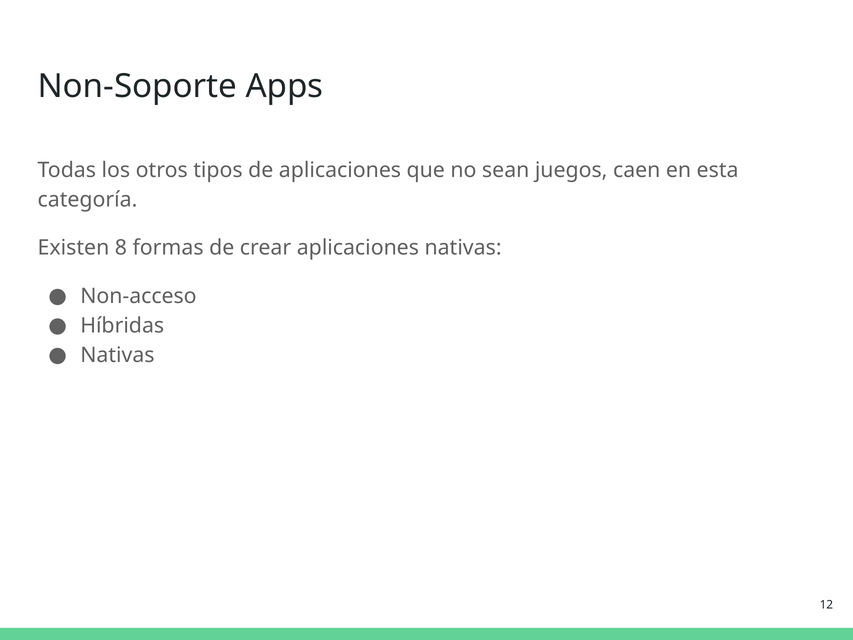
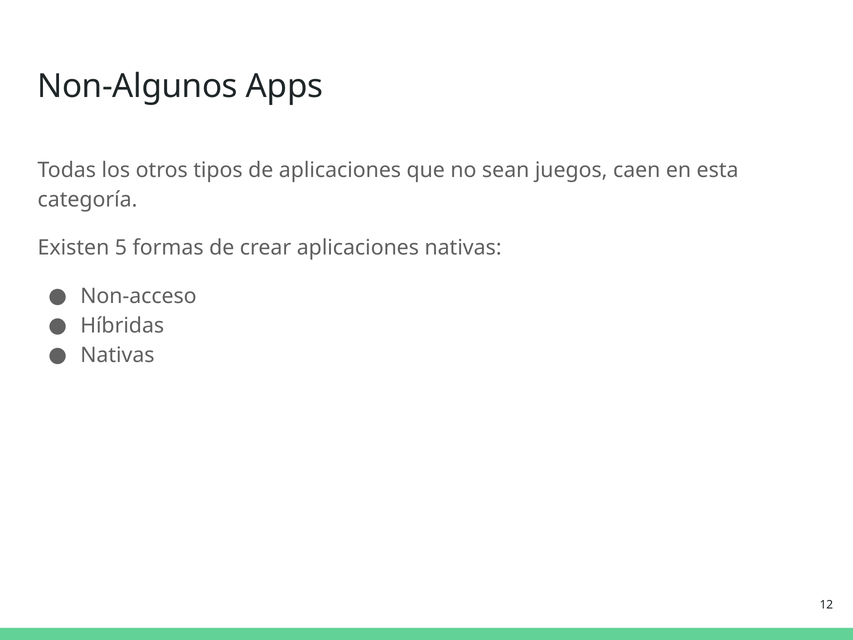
Non-Soporte: Non-Soporte -> Non-Algunos (137, 86)
8: 8 -> 5 (121, 248)
